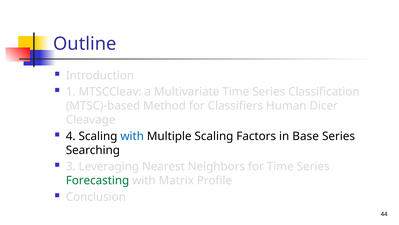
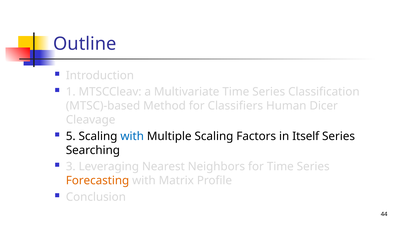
4: 4 -> 5 (71, 136)
Base: Base -> Itself (306, 136)
Forecasting colour: green -> orange (98, 180)
